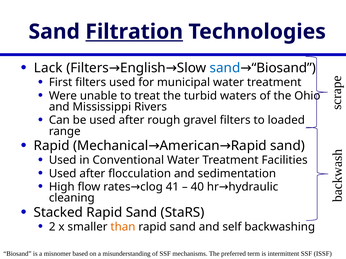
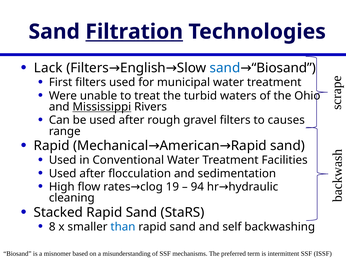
Mississippi underline: none -> present (102, 107)
loaded: loaded -> causes (286, 120)
41: 41 -> 19 (172, 187)
40: 40 -> 94 (197, 187)
2: 2 -> 8 (52, 227)
than colour: orange -> blue (123, 227)
